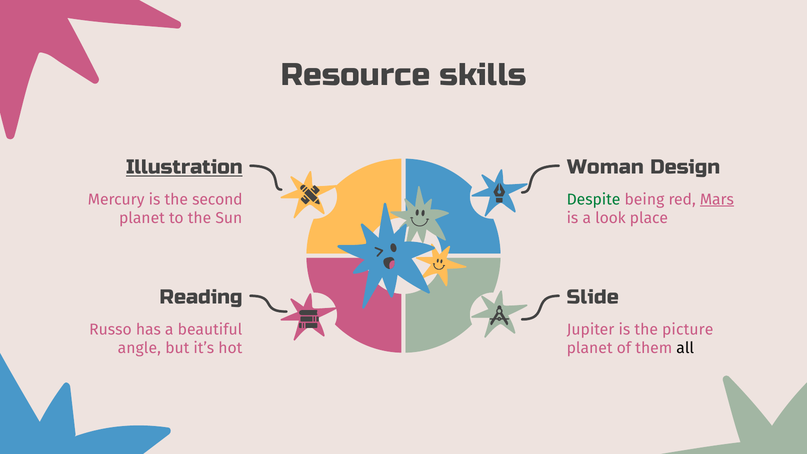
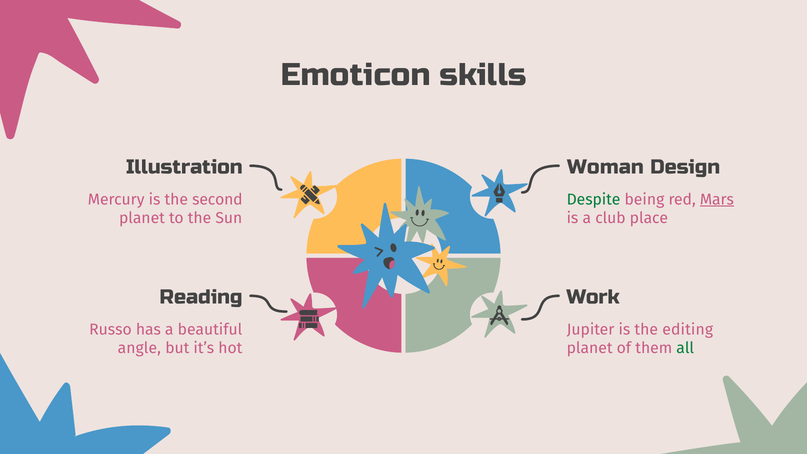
Resource: Resource -> Emoticon (356, 75)
Illustration underline: present -> none (184, 167)
look: look -> club (610, 218)
Slide: Slide -> Work (593, 297)
picture: picture -> editing (688, 329)
all colour: black -> green (685, 348)
